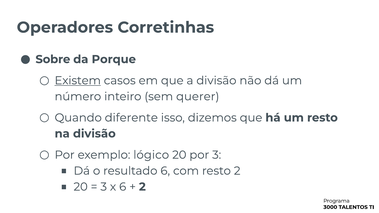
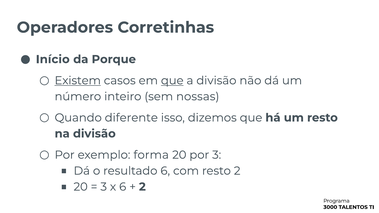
Sobre: Sobre -> Início (53, 59)
que underline: none -> present (172, 81)
querer: querer -> nossas (198, 97)
lógico: lógico -> forma (151, 155)
